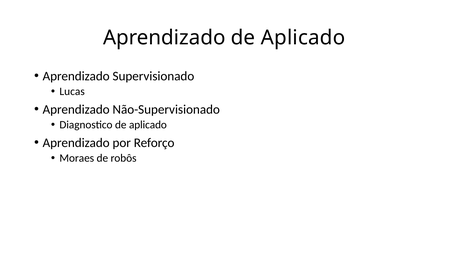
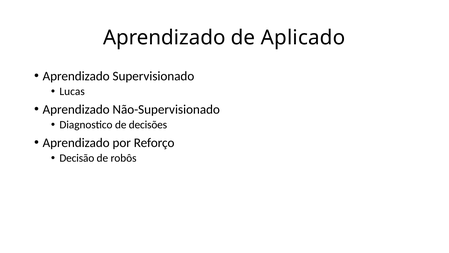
Diagnostico de aplicado: aplicado -> decisões (148, 125)
Moraes: Moraes -> Decisão (77, 158)
